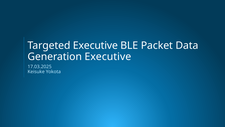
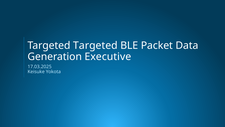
Targeted Executive: Executive -> Targeted (95, 45)
